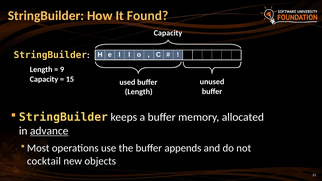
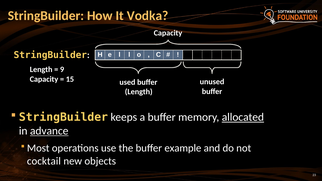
Found: Found -> Vodka (148, 16)
allocated underline: none -> present (243, 117)
appends: appends -> example (183, 148)
